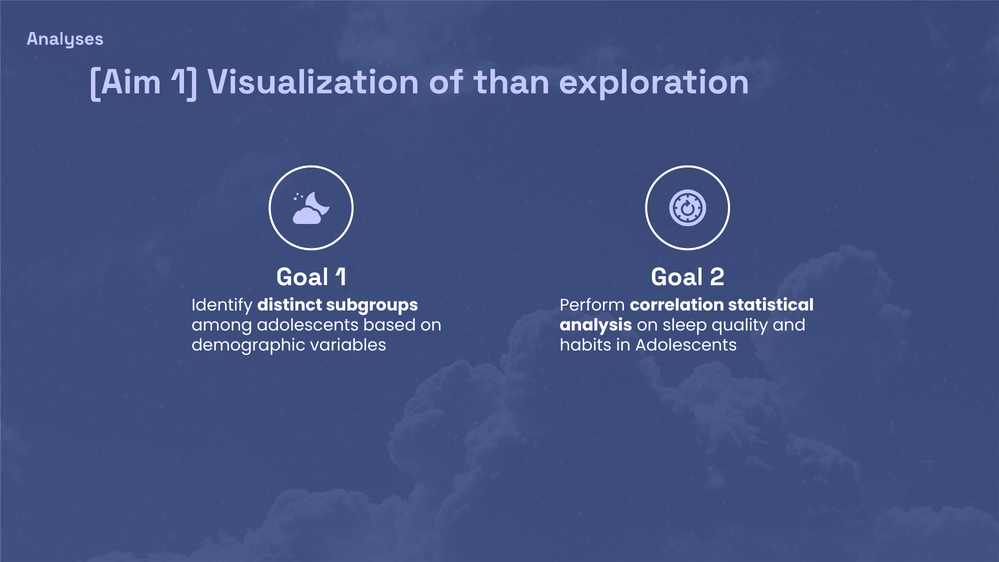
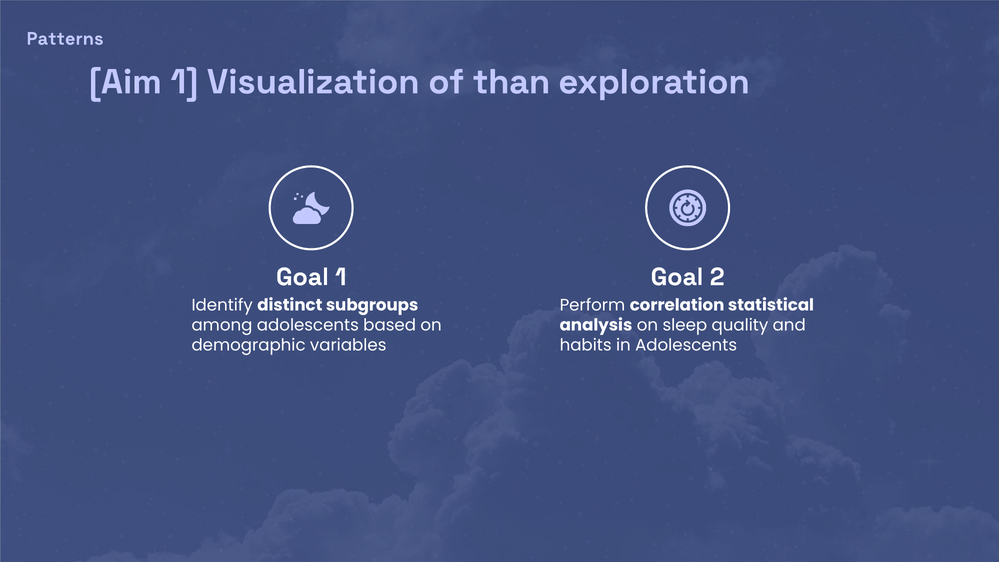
Analyses: Analyses -> Patterns (65, 39)
